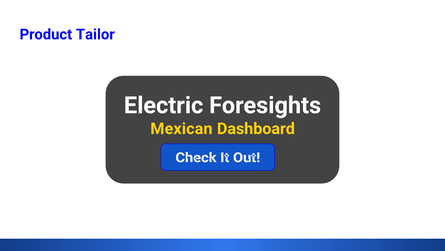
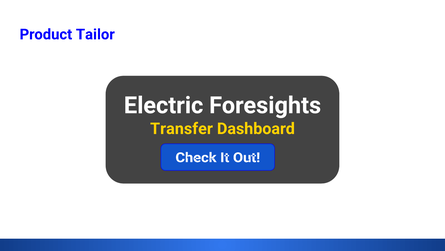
Mexican: Mexican -> Transfer (181, 128)
